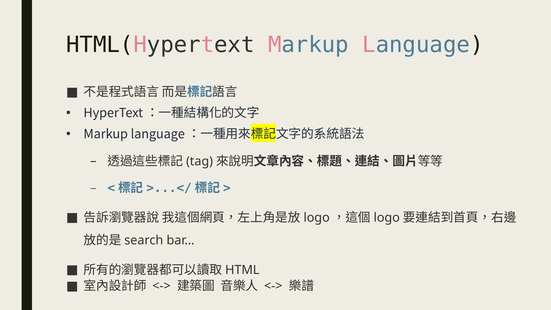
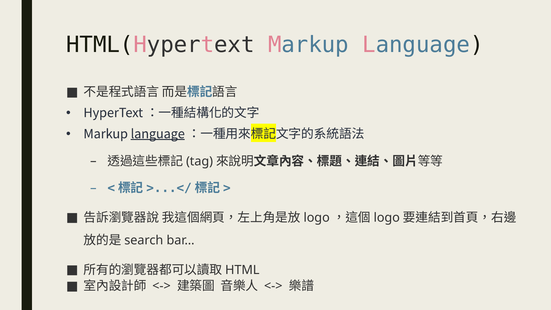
language underline: none -> present (158, 134)
